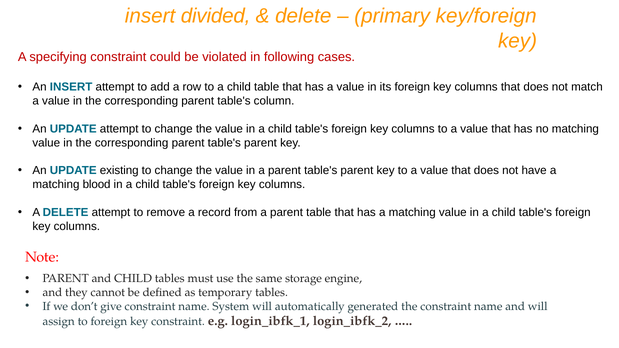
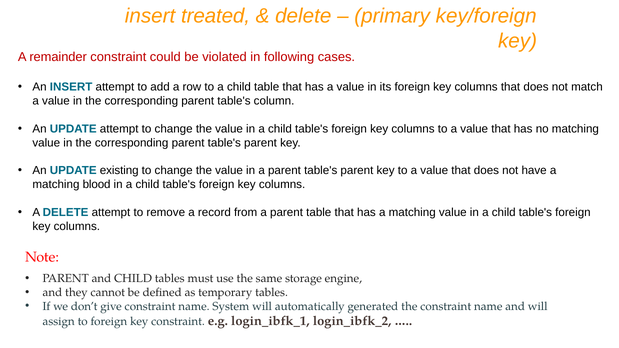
divided: divided -> treated (216, 16)
specifying: specifying -> remainder (58, 57)
